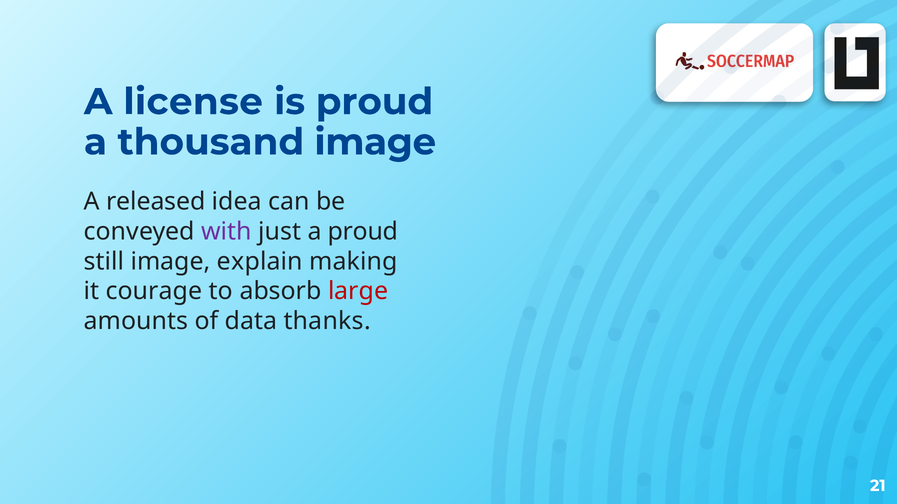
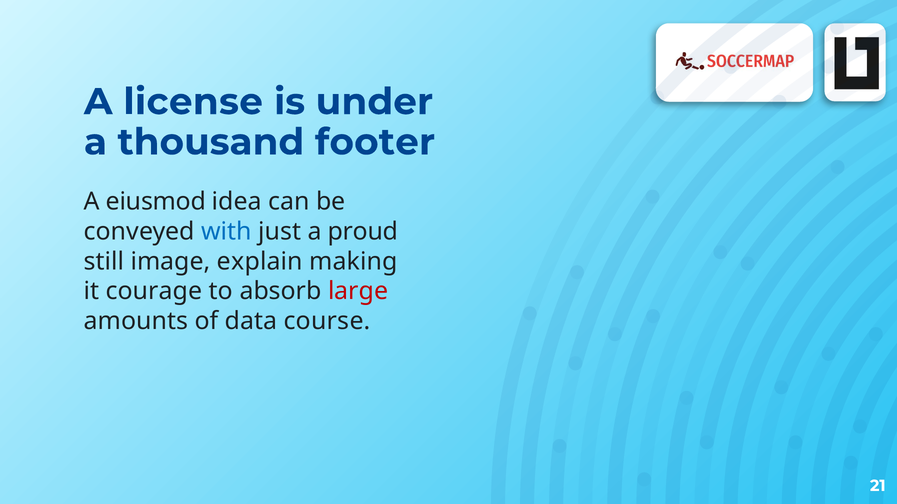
is proud: proud -> under (374, 102)
thousand image: image -> footer (375, 142)
released: released -> eiusmod (156, 202)
with colour: purple -> blue (227, 232)
thanks: thanks -> course (327, 322)
